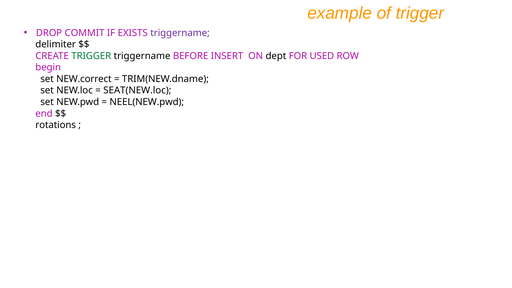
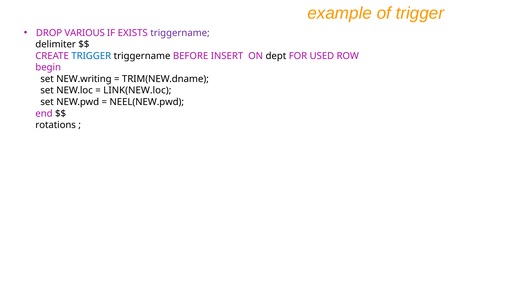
COMMIT: COMMIT -> VARIOUS (85, 33)
TRIGGER colour: green -> blue (91, 56)
NEW.correct: NEW.correct -> NEW.writing (84, 79)
SEAT(NEW.loc: SEAT(NEW.loc -> LINK(NEW.loc (137, 90)
